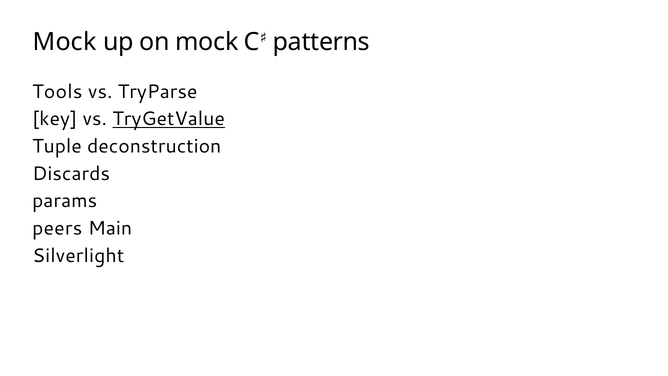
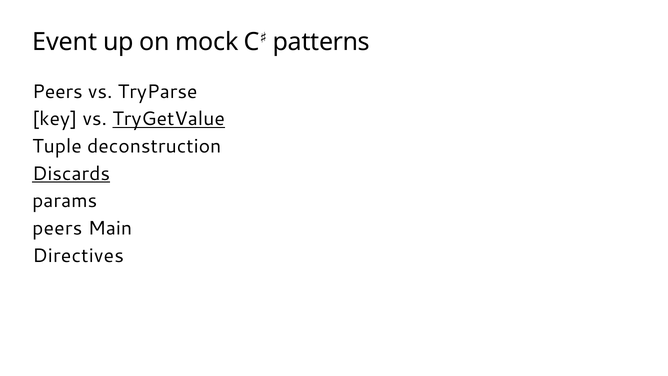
Mock: Mock -> Event (65, 42)
Tools: Tools -> Peers (57, 92)
Discards underline: none -> present (71, 174)
Silverlight: Silverlight -> Directives (78, 255)
